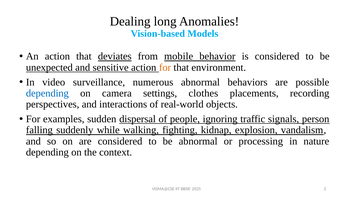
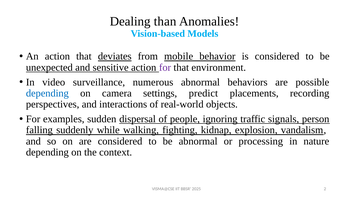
long: long -> than (165, 21)
for colour: orange -> purple (165, 68)
clothes: clothes -> predict (203, 93)
